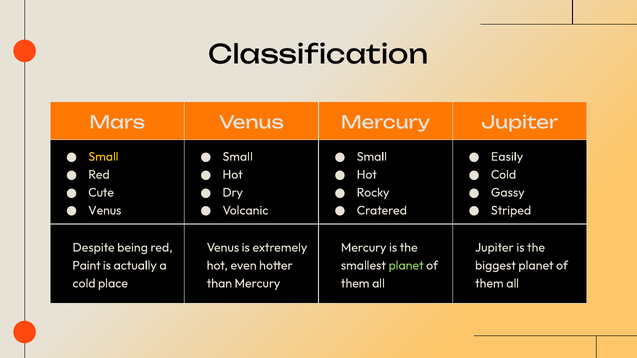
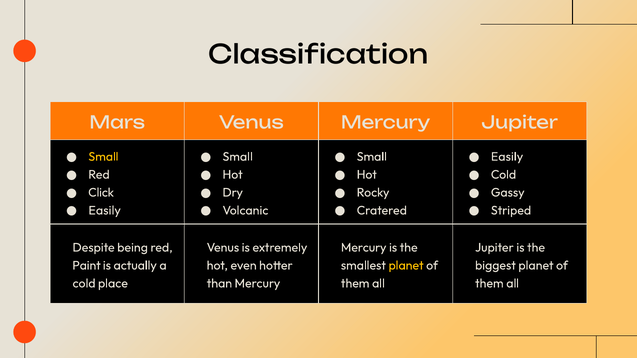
Cute: Cute -> Click (101, 193)
Venus: Venus -> Easily (105, 211)
planet colour: light green -> yellow (406, 266)
